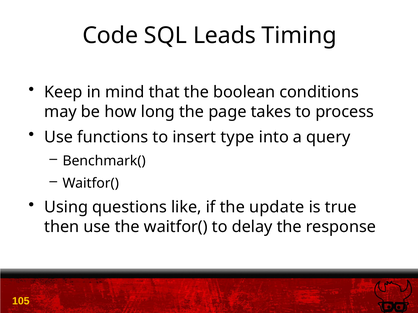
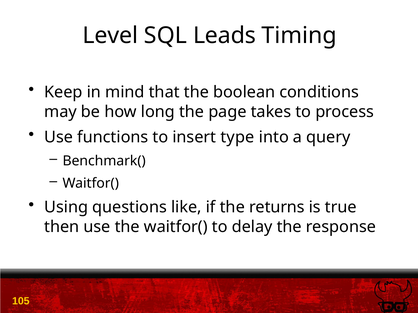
Code: Code -> Level (110, 35)
update: update -> returns (277, 208)
